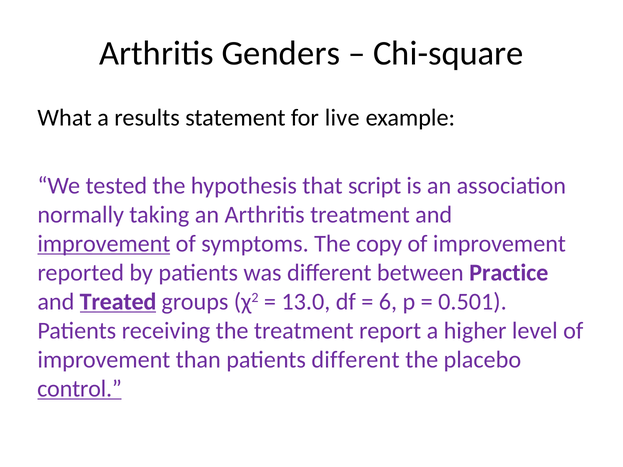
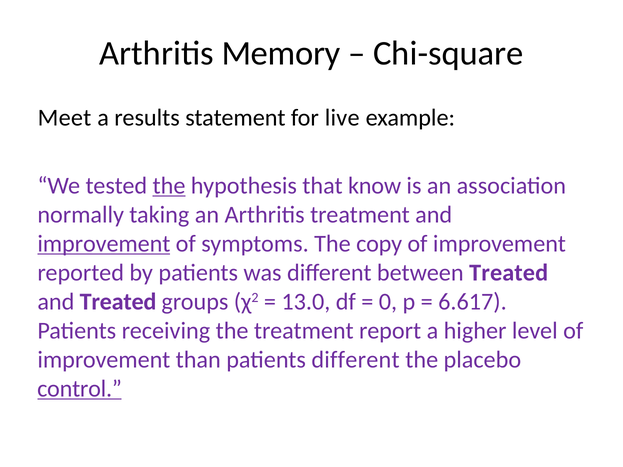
Genders: Genders -> Memory (281, 53)
What: What -> Meet (65, 118)
the underline: none -> present (169, 186)
script: script -> know (375, 186)
between Practice: Practice -> Treated (509, 273)
Treated underline: present -> none (118, 302)
6: 6 -> 0 (388, 302)
0.501: 0.501 -> 6.617 (472, 302)
